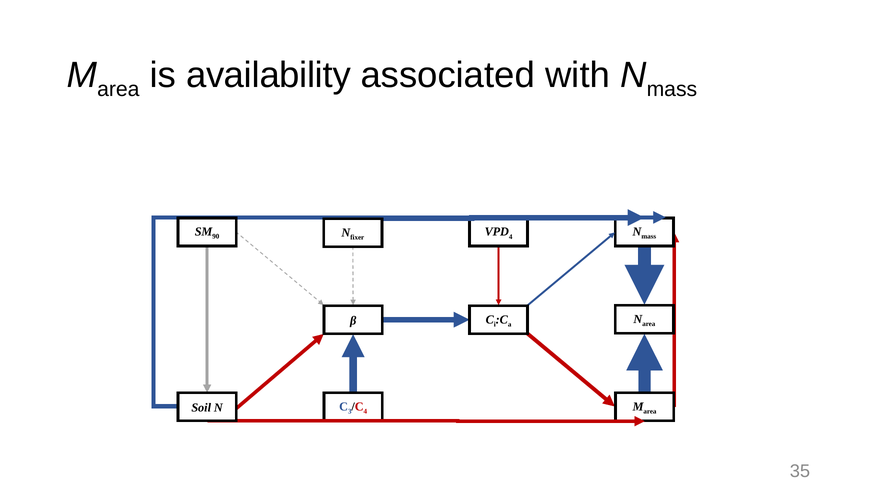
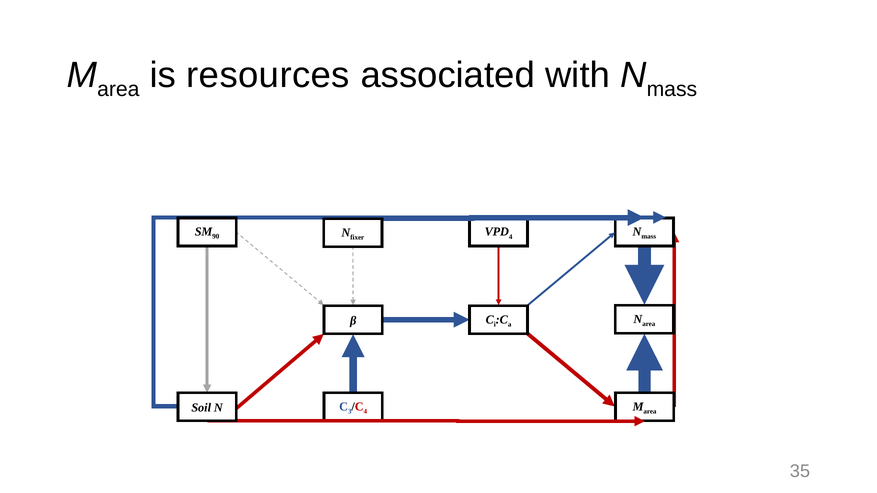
availability: availability -> resources (268, 75)
